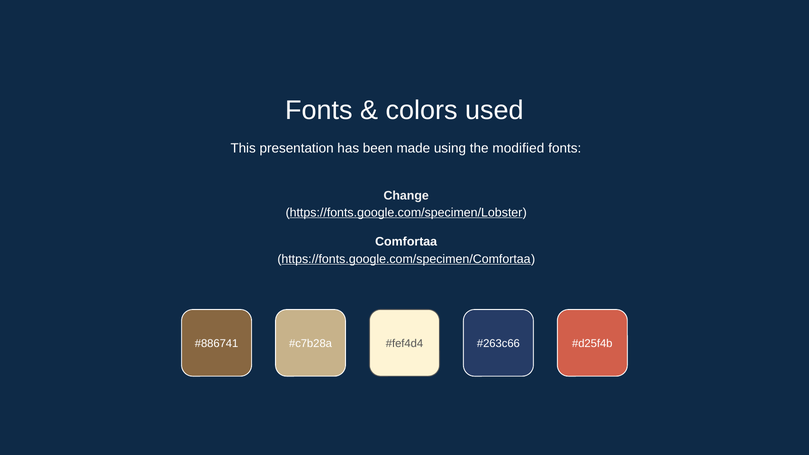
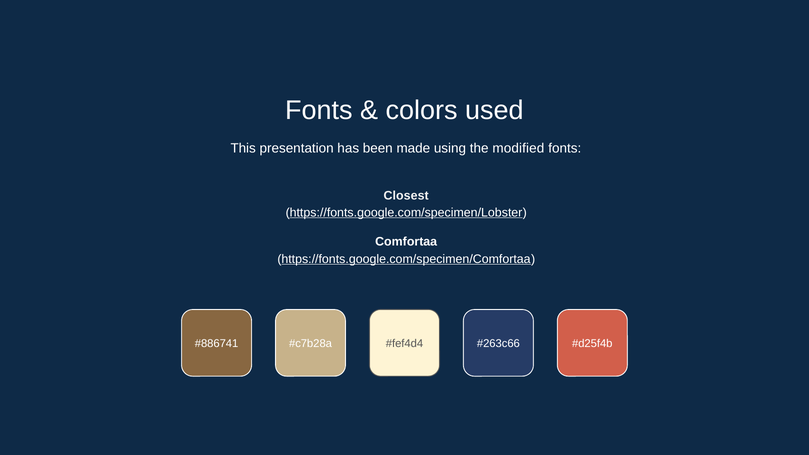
Change: Change -> Closest (406, 195)
